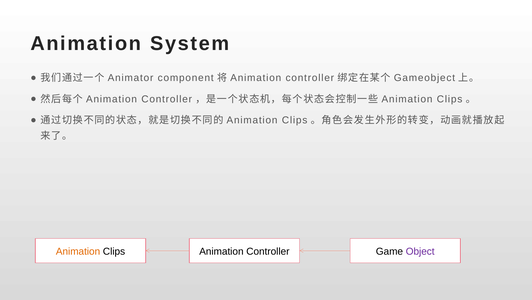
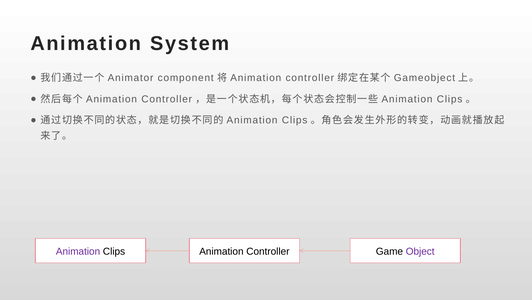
Animation colour: orange -> purple (78, 251)
